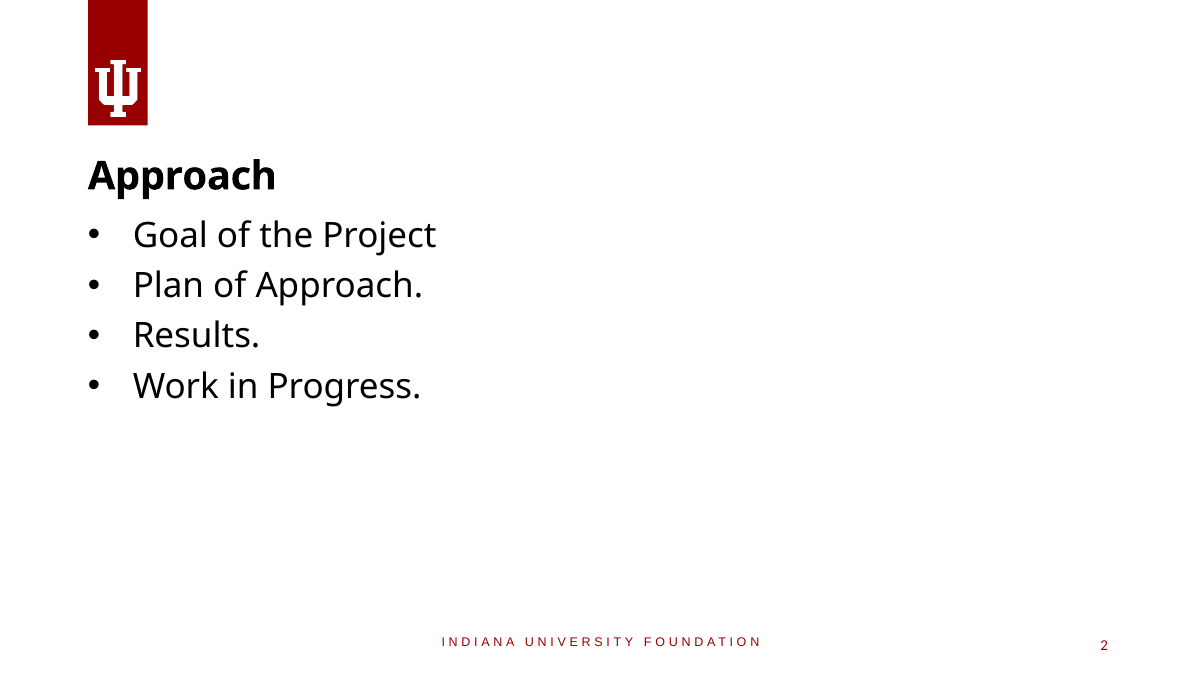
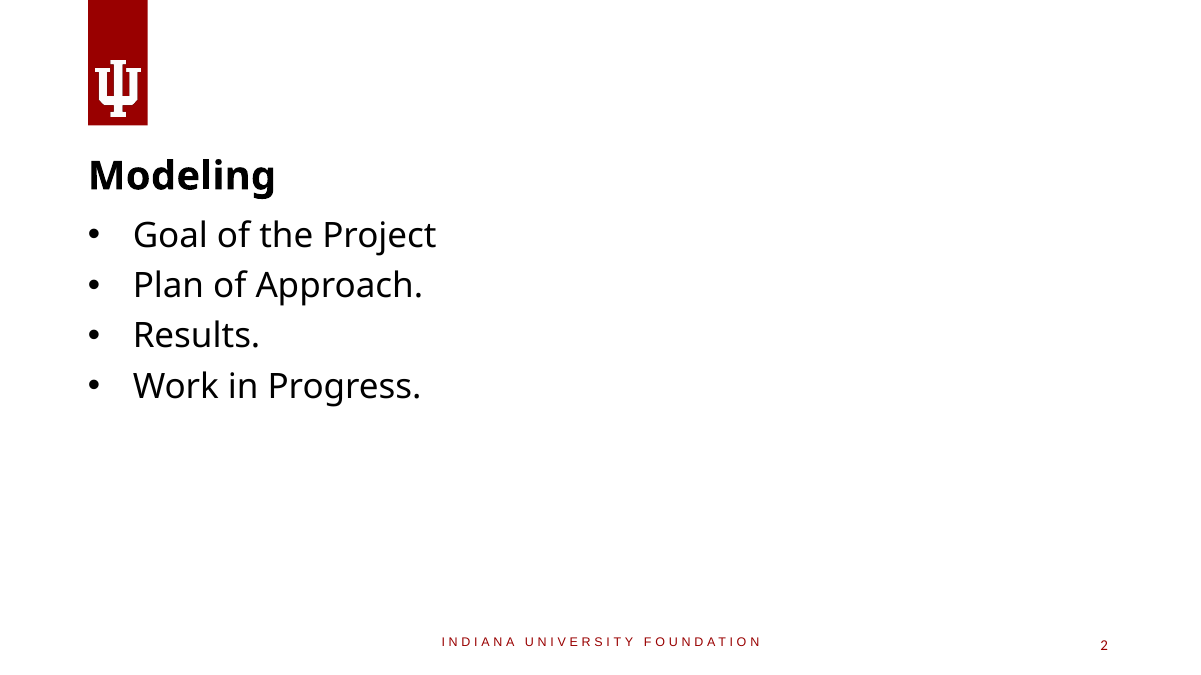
Approach: Approach -> Modeling (182, 176)
